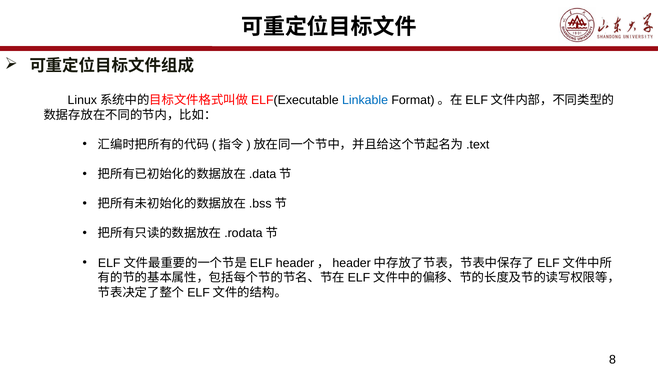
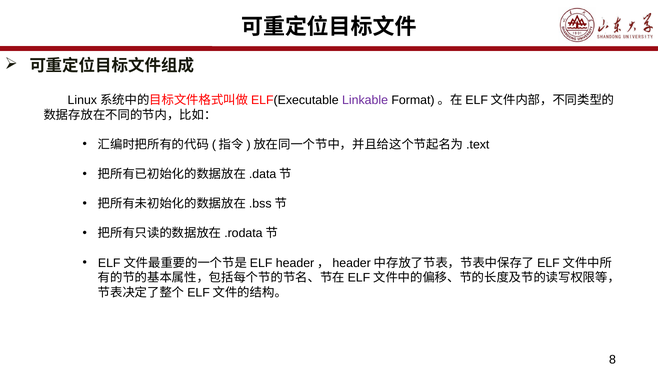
Linkable colour: blue -> purple (365, 100)
